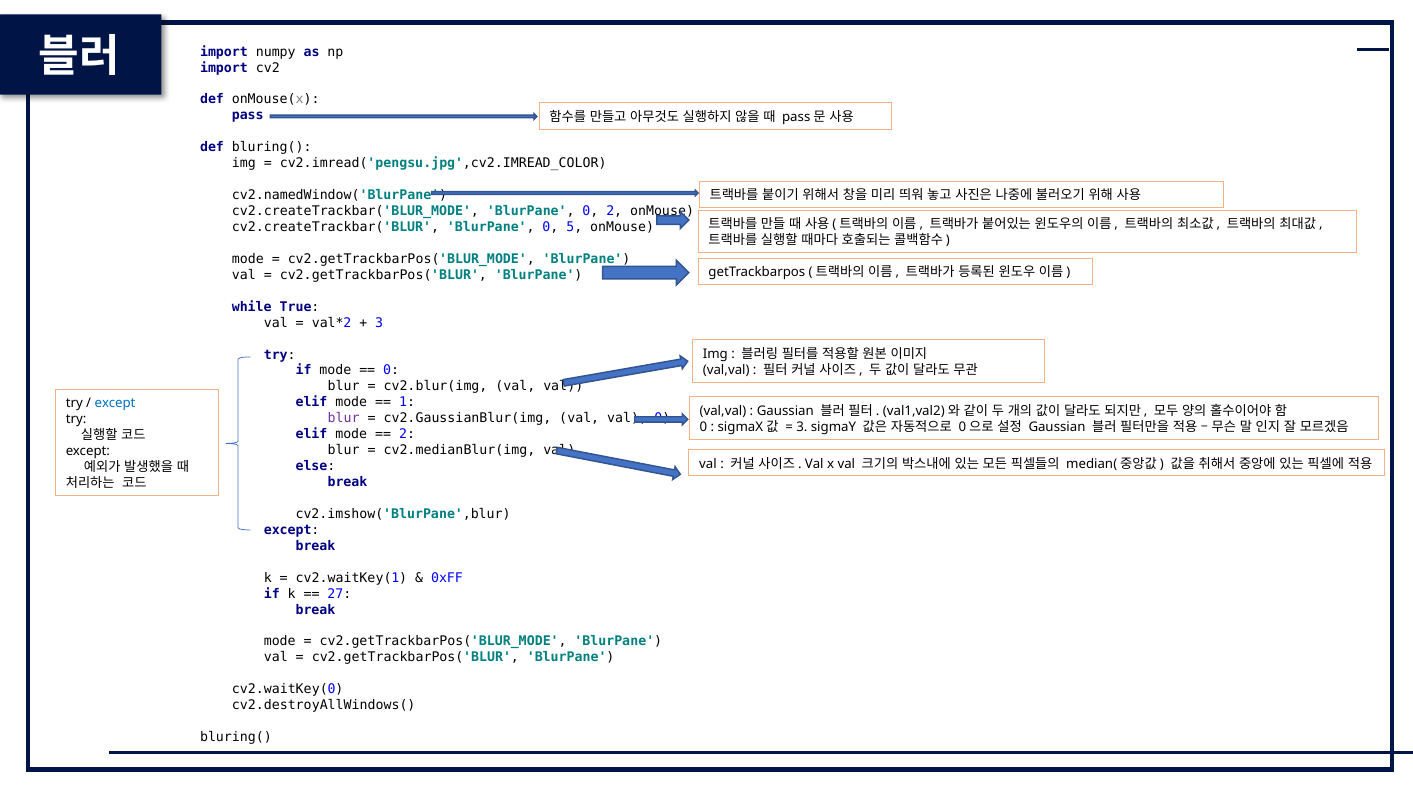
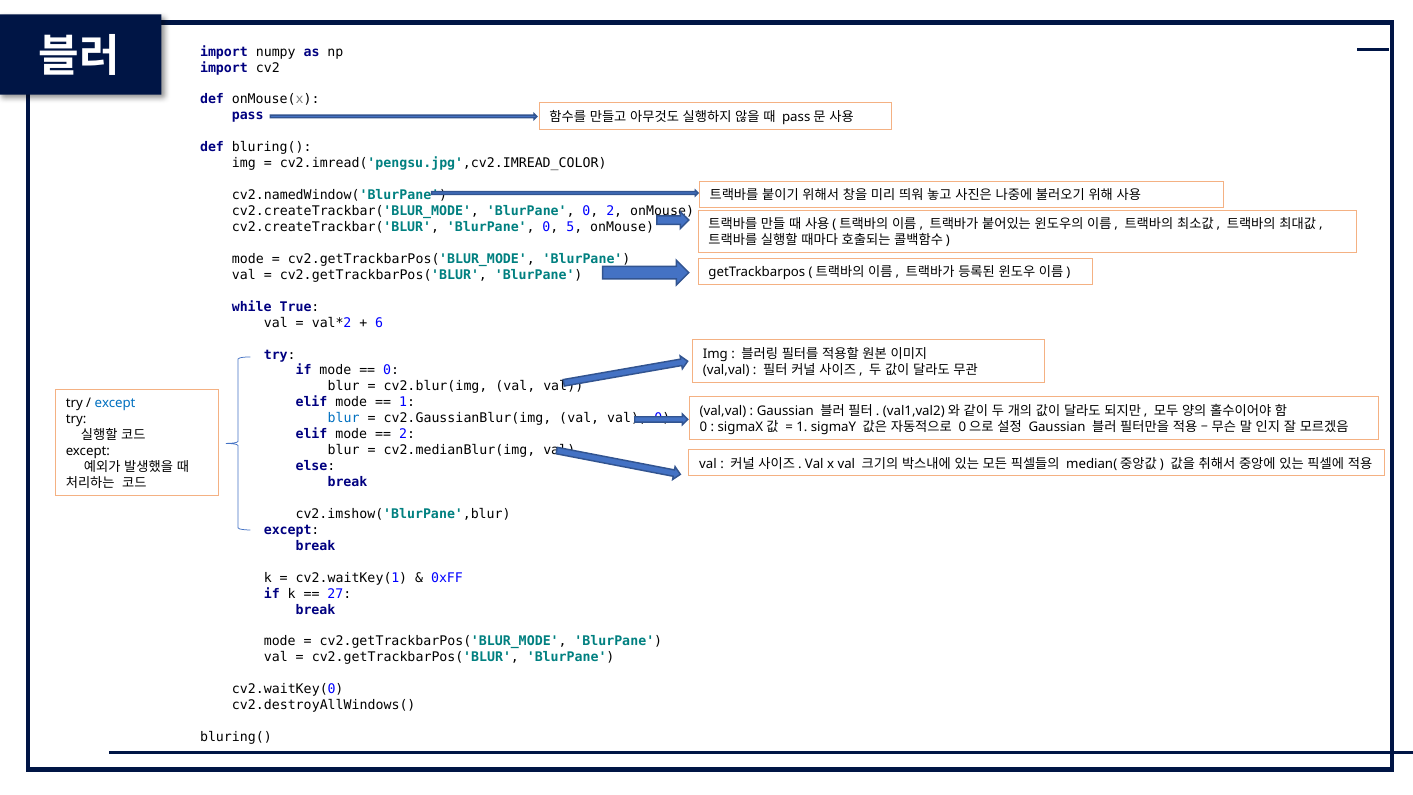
3: 3 -> 6 (379, 323)
blur colour: purple -> blue (344, 418)
3: 3 -> 1 (802, 427)
